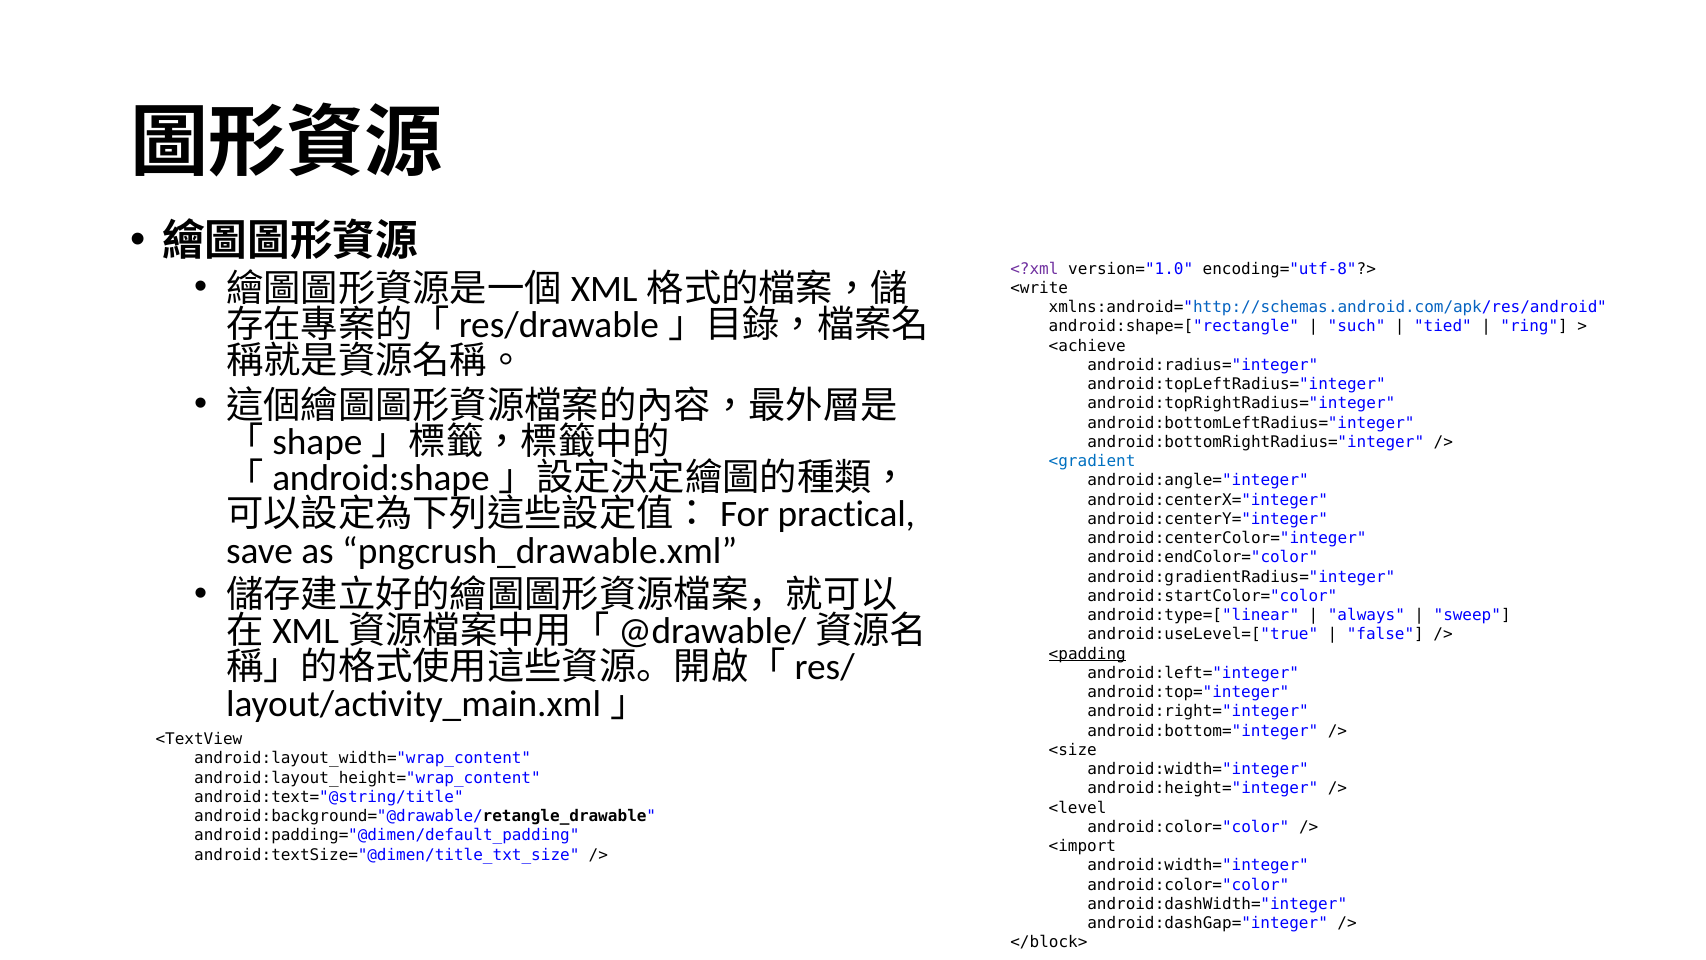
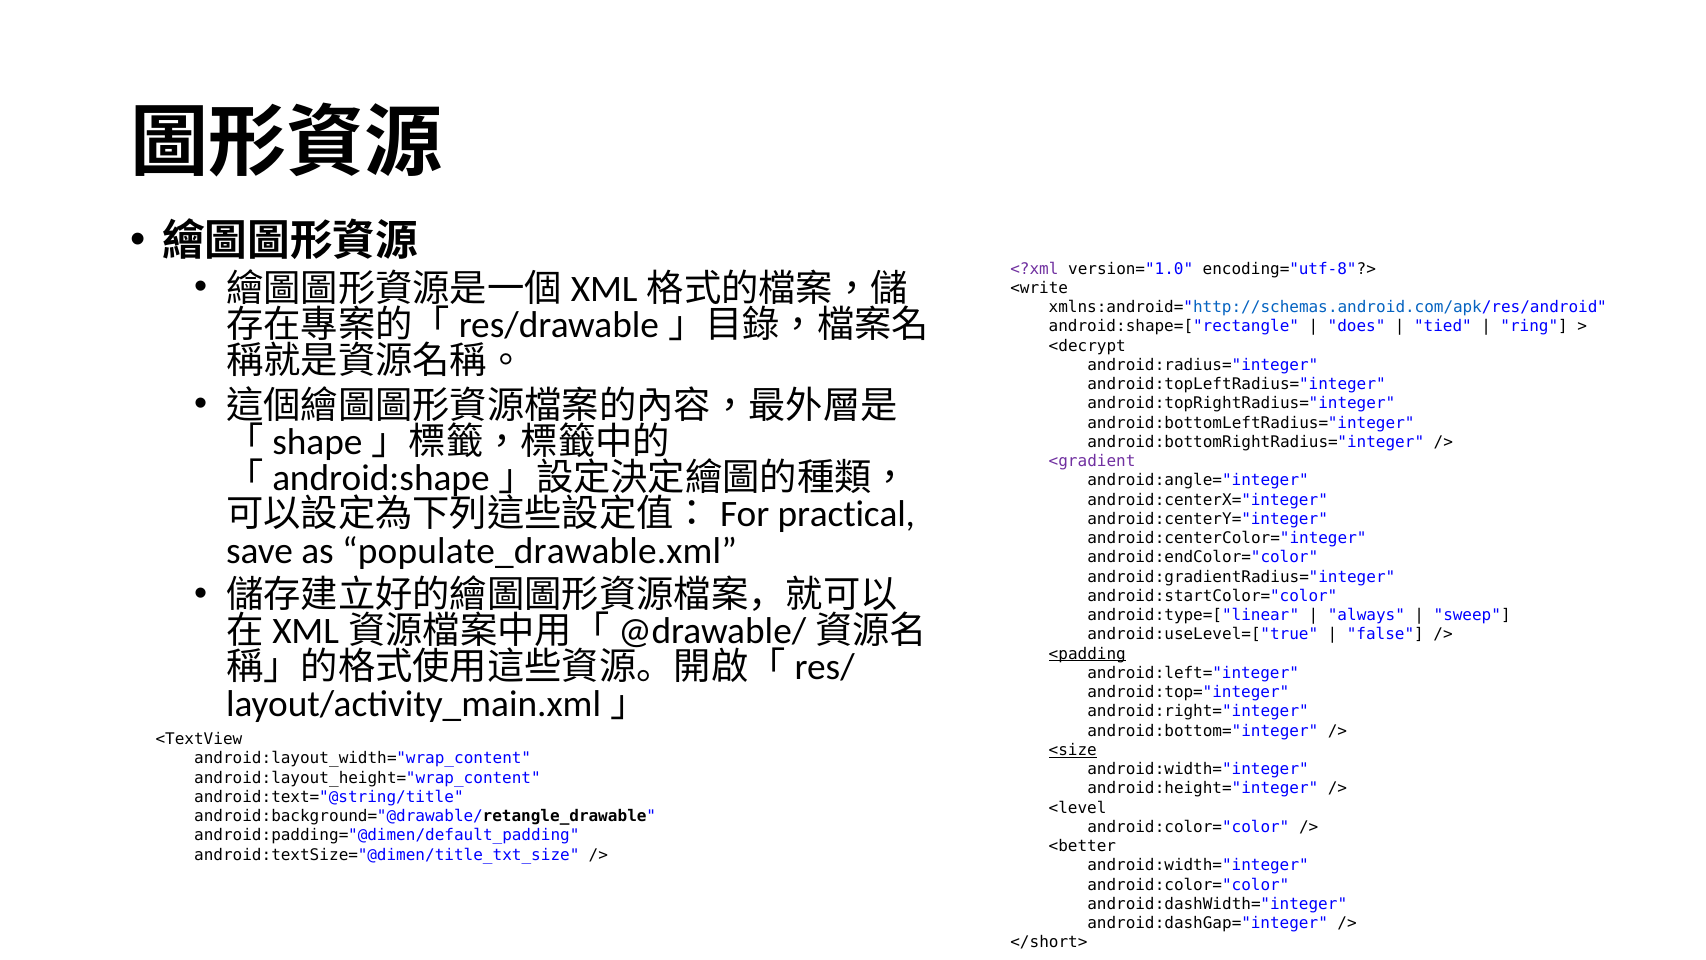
such: such -> does (1357, 327)
<achieve: <achieve -> <decrypt (1087, 346)
<gradient colour: blue -> purple (1092, 461)
pngcrush_drawable.xml: pngcrush_drawable.xml -> populate_drawable.xml (540, 551)
<size underline: none -> present (1073, 750)
<import: <import -> <better (1082, 846)
</block>: </block> -> </short> (1049, 942)
